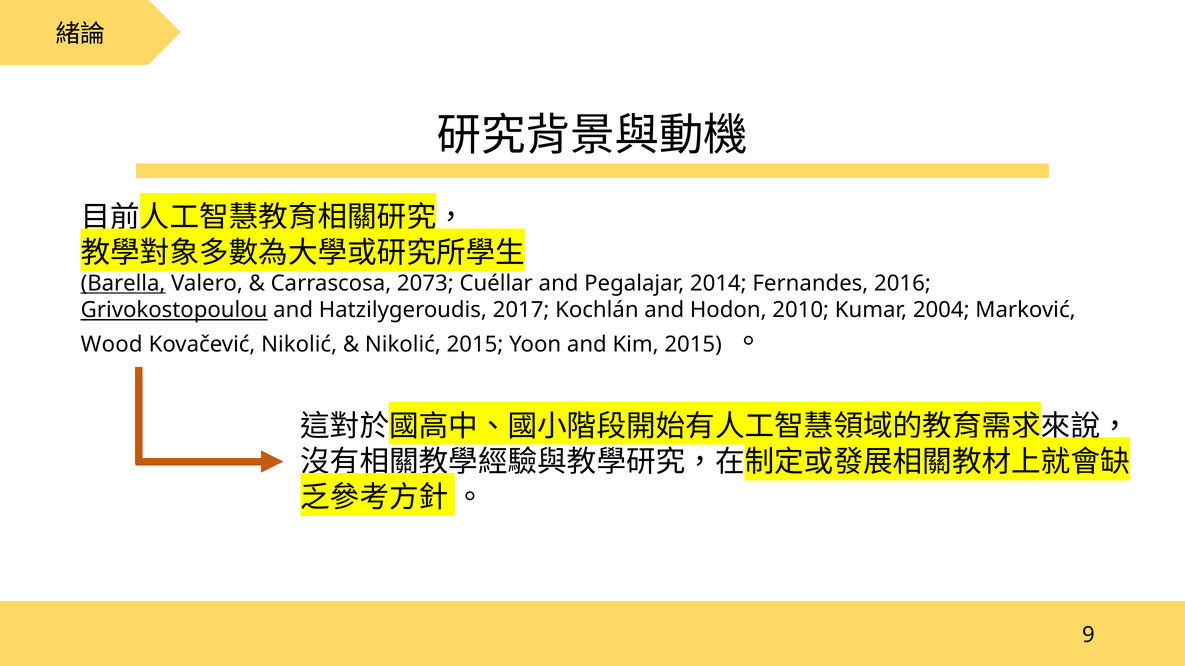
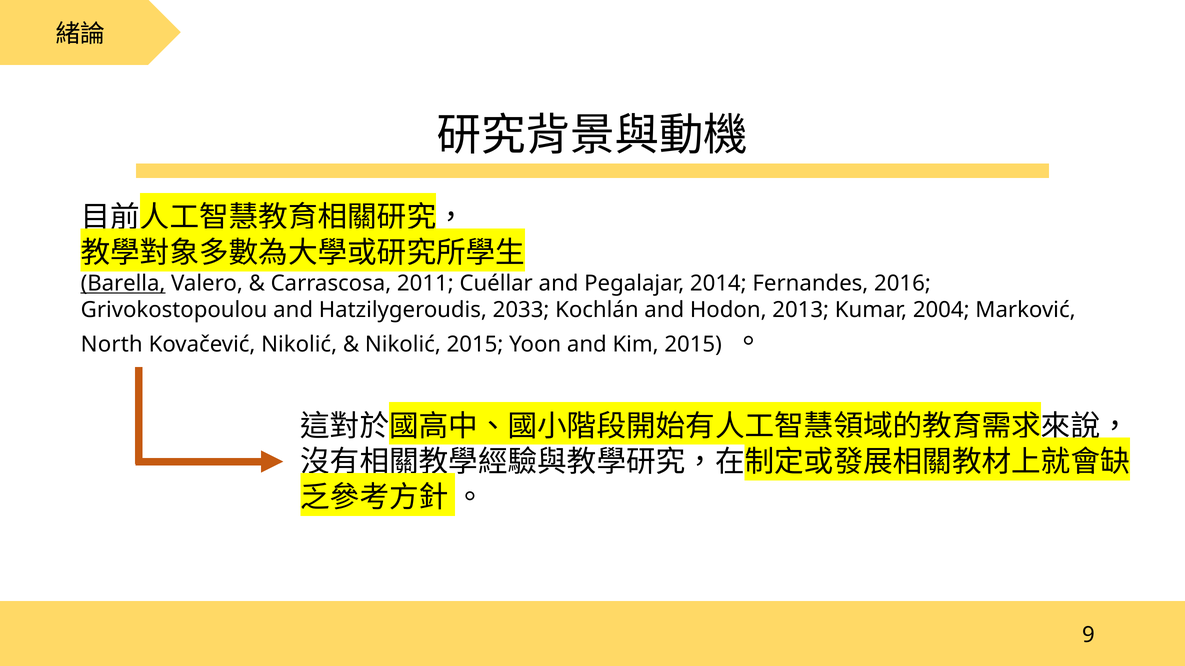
2073: 2073 -> 2011 (425, 284)
Grivokostopoulou underline: present -> none (174, 310)
2017: 2017 -> 2033 (521, 310)
2010: 2010 -> 2013 (801, 310)
Wood: Wood -> North (112, 344)
